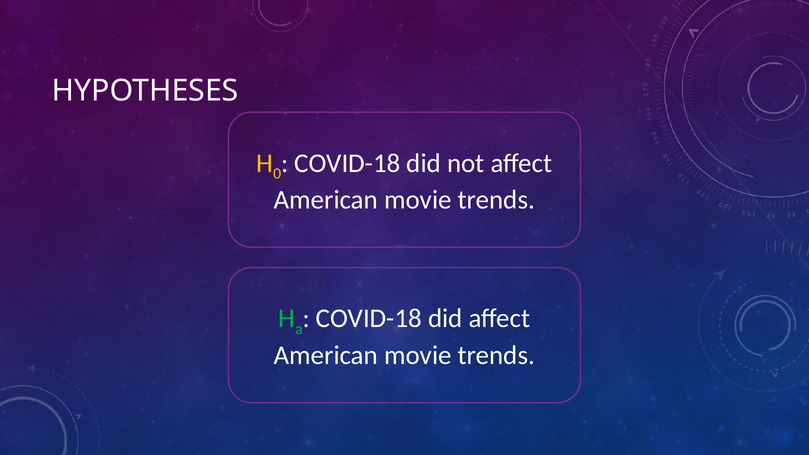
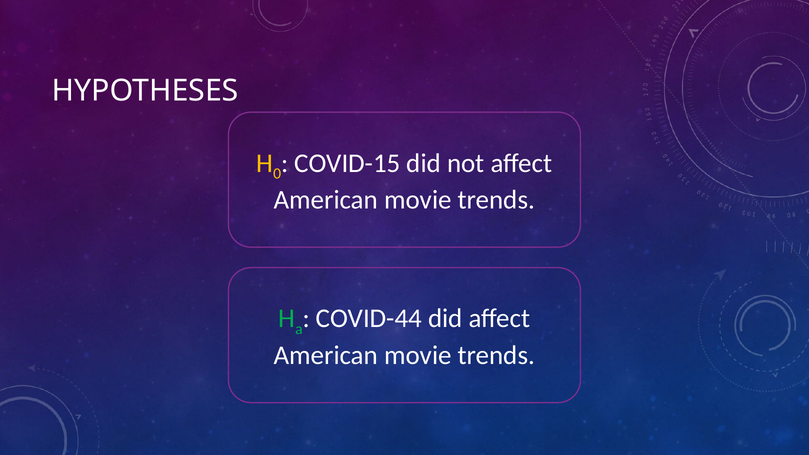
COVID-18: COVID-18 -> COVID-15 (347, 163)
COVID-18: COVID-18 -> COVID-44 (369, 319)
